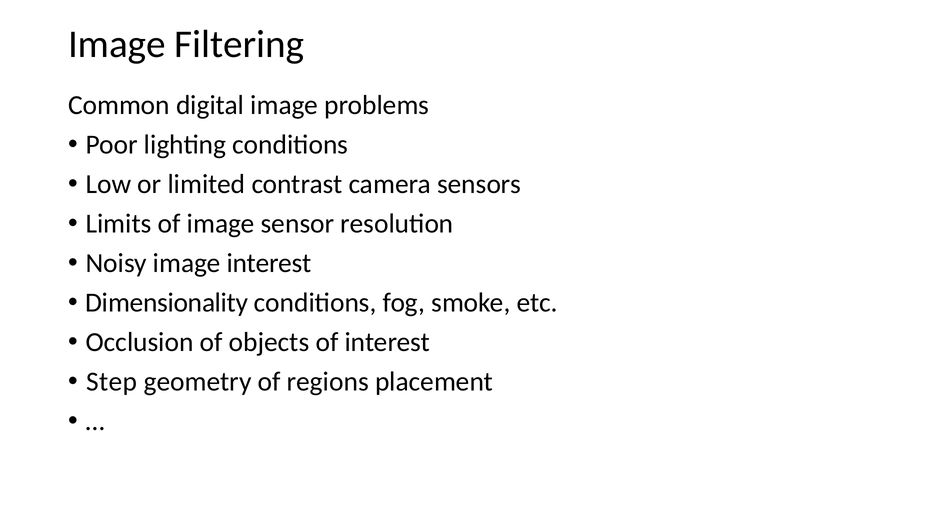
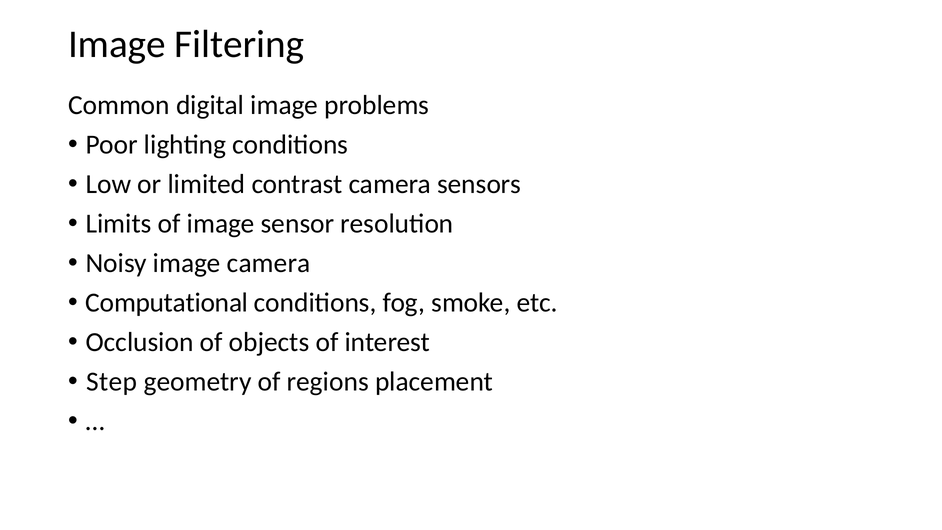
image interest: interest -> camera (269, 263)
Dimensionality: Dimensionality -> Computational (167, 303)
